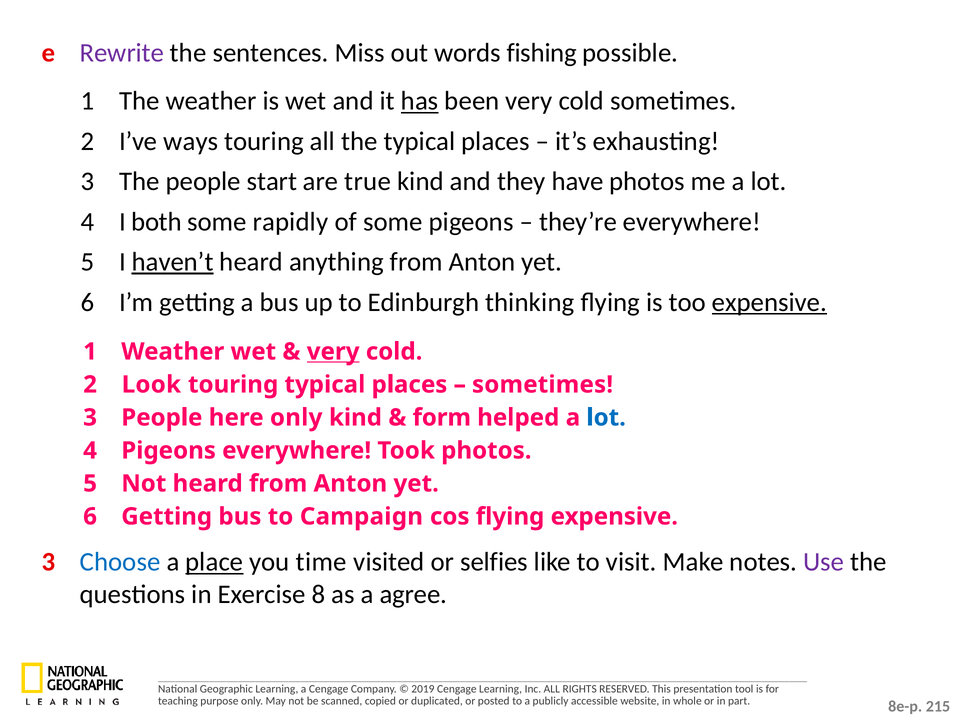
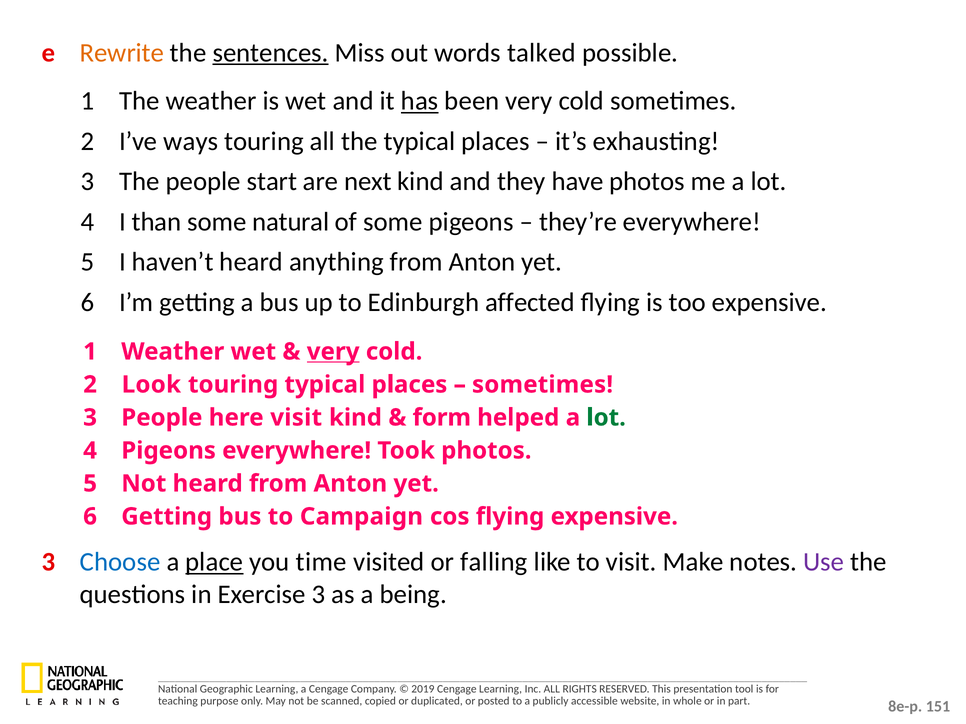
Rewrite colour: purple -> orange (122, 53)
sentences underline: none -> present (271, 53)
fishing: fishing -> talked (541, 53)
true: true -> next (368, 182)
both: both -> than (156, 222)
rapidly: rapidly -> natural (291, 222)
haven’t underline: present -> none (173, 262)
thinking: thinking -> affected (530, 302)
expensive underline: present -> none (769, 302)
here only: only -> visit (296, 418)
lot colour: blue -> green (606, 418)
selfies: selfies -> falling (494, 562)
Exercise 8: 8 -> 3 (318, 595)
agree: agree -> being (413, 595)
215: 215 -> 151 (938, 707)
